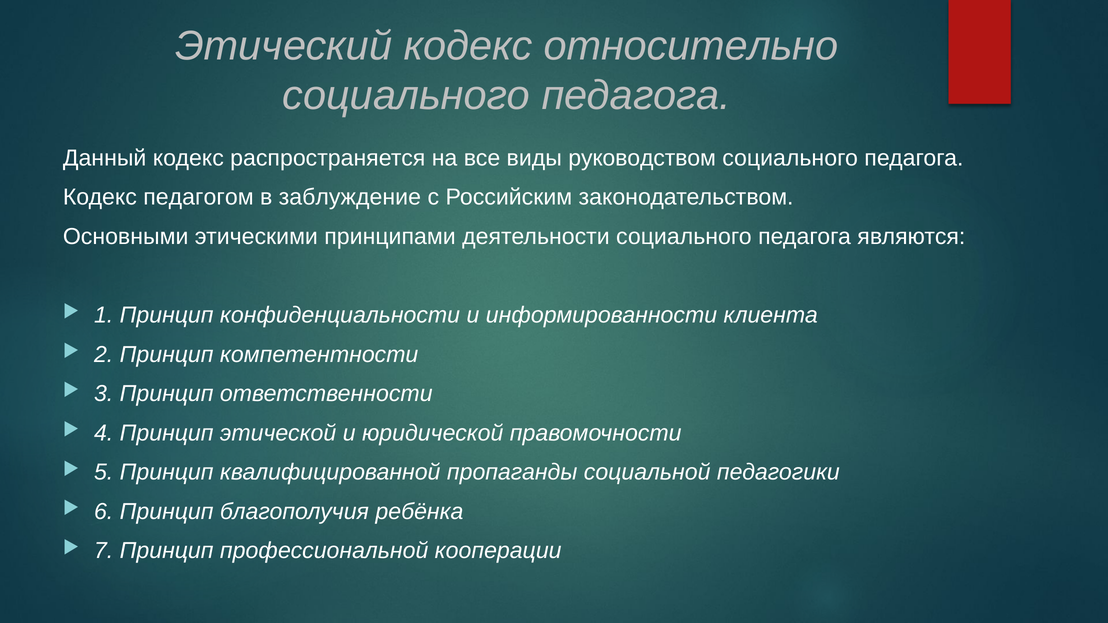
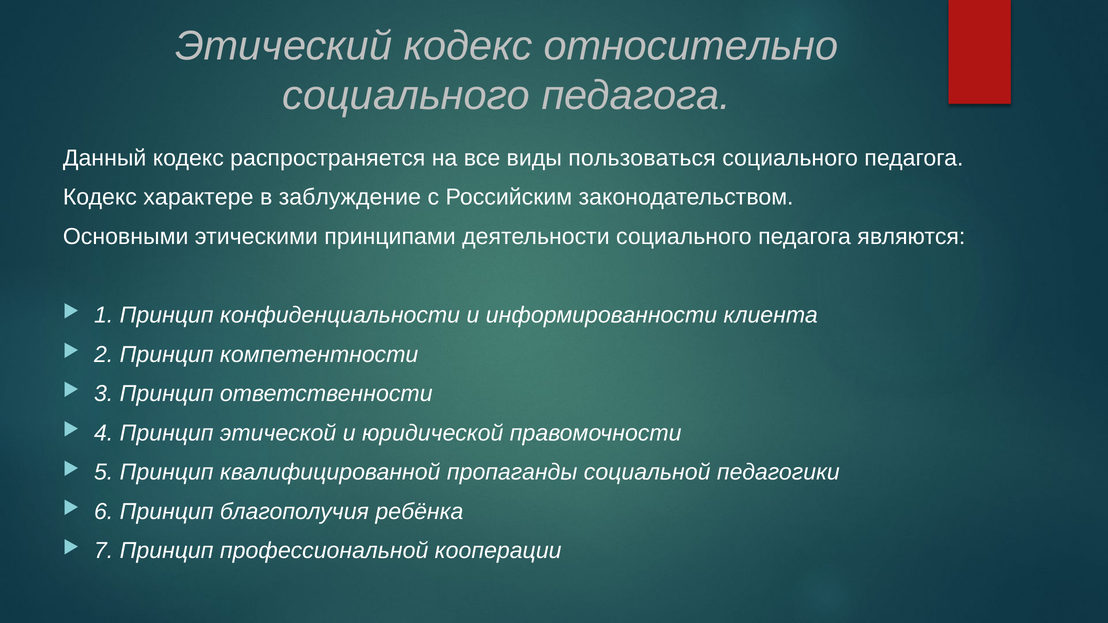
руководством: руководством -> пользоваться (642, 158)
педагогом: педагогом -> характере (198, 197)
